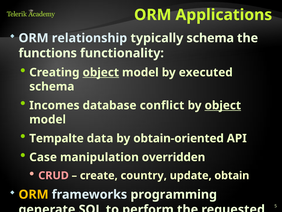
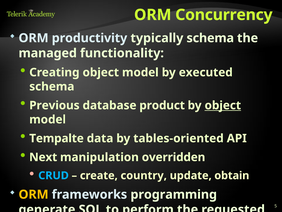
Applications: Applications -> Concurrency (224, 15)
relationship: relationship -> productivity (90, 38)
functions: functions -> managed (48, 53)
object underline: present -> none (101, 72)
Incomes: Incomes -> Previous (54, 105)
conflict: conflict -> product (162, 105)
obtain-oriented: obtain-oriented -> tables-oriented (178, 138)
Case: Case -> Next (43, 157)
CRUD colour: pink -> light blue (54, 175)
